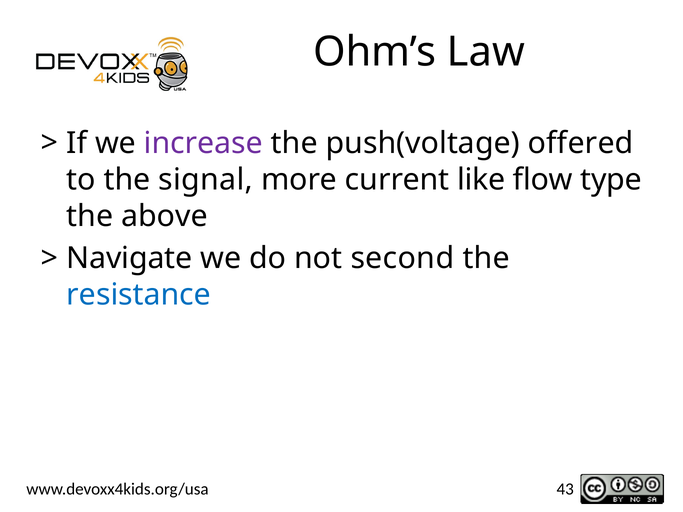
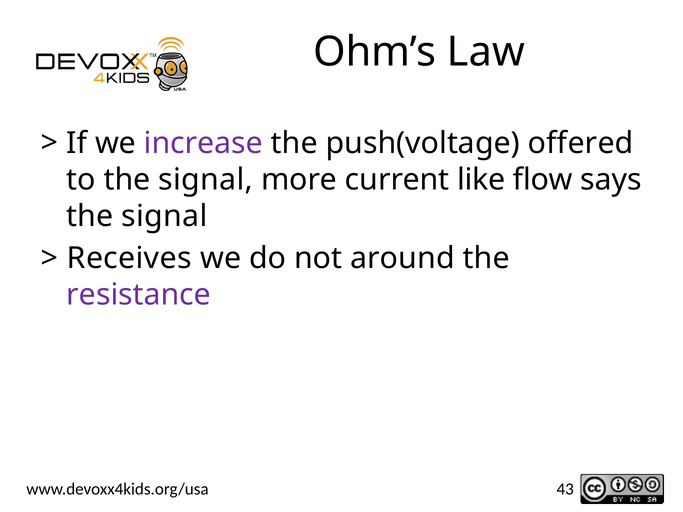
type: type -> says (611, 180)
above: above -> signal (164, 216)
Navigate: Navigate -> Receives (129, 259)
second: second -> around (402, 259)
resistance colour: blue -> purple (139, 295)
